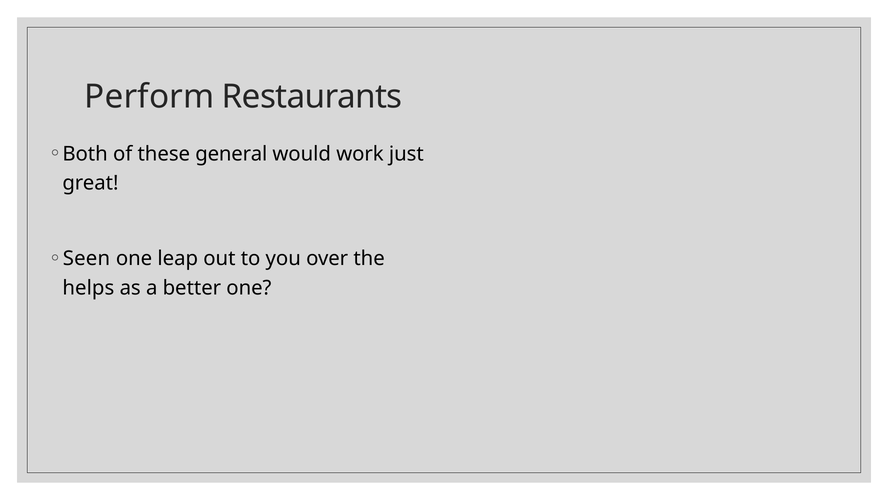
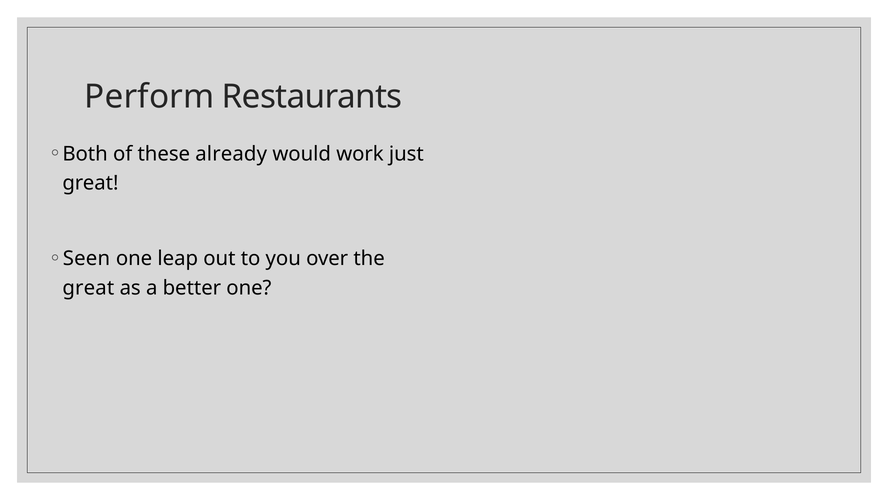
general: general -> already (231, 154)
helps: helps -> great (88, 288)
